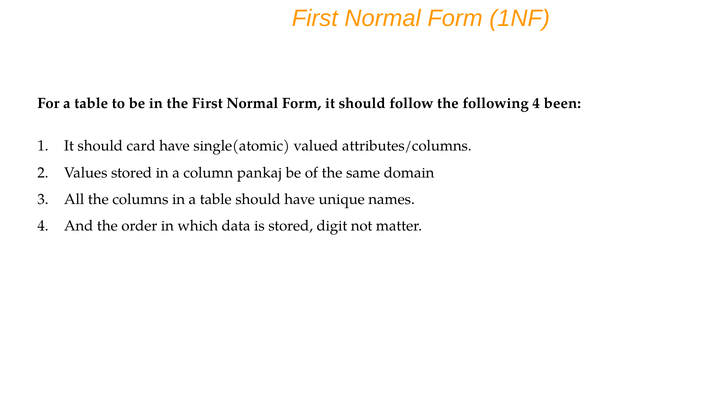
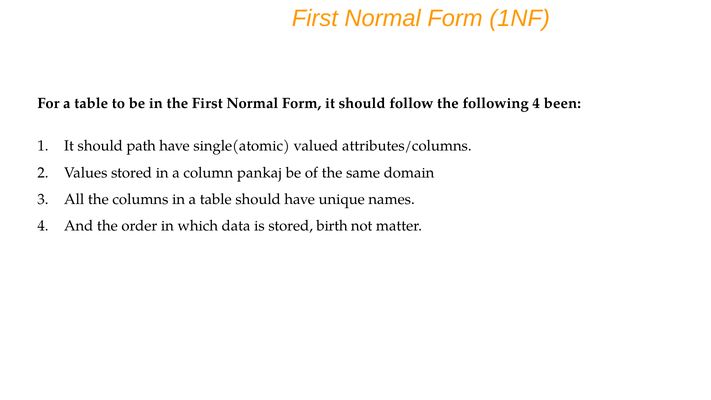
card: card -> path (141, 146)
digit: digit -> birth (332, 226)
